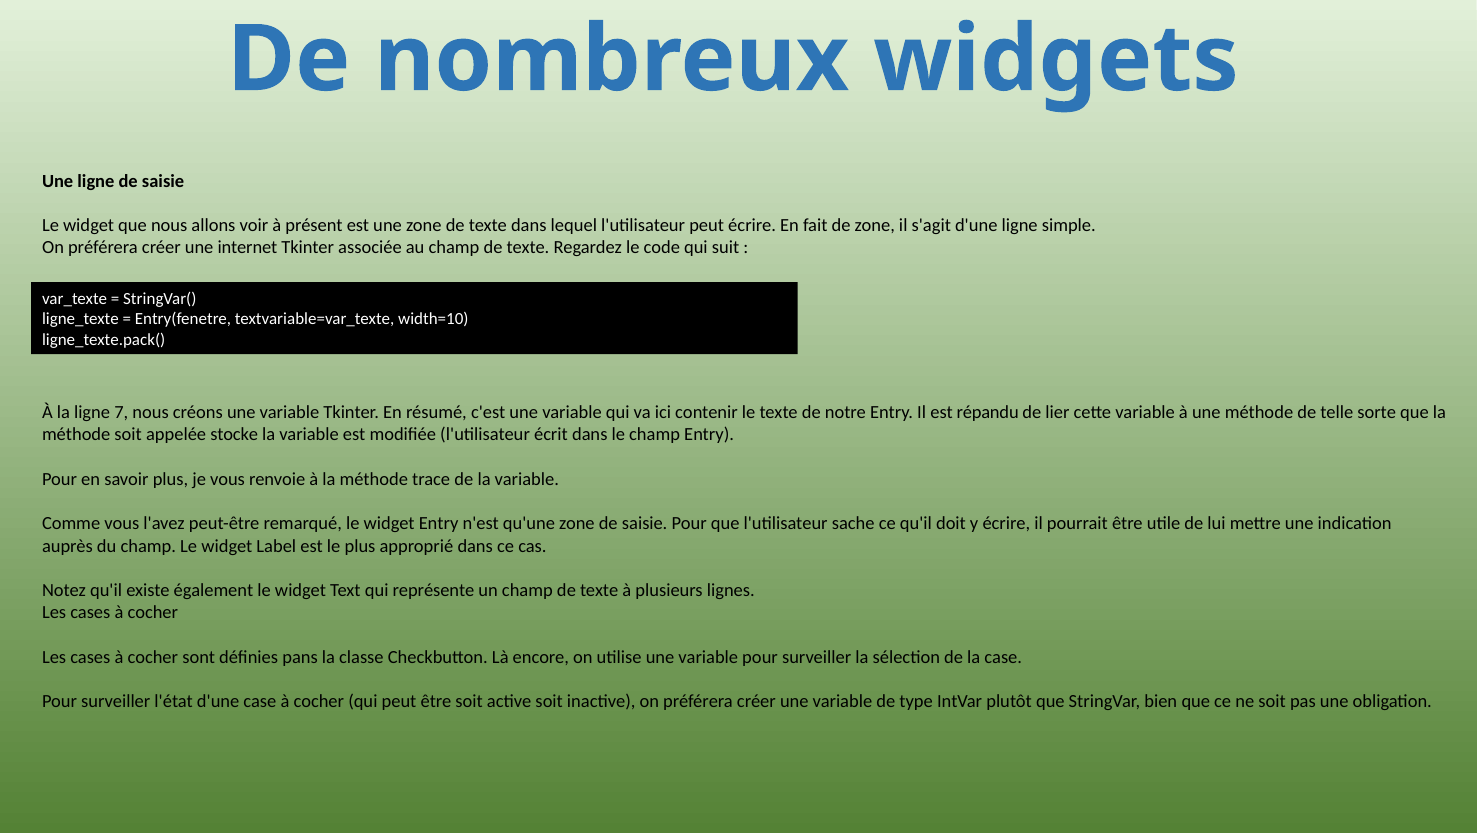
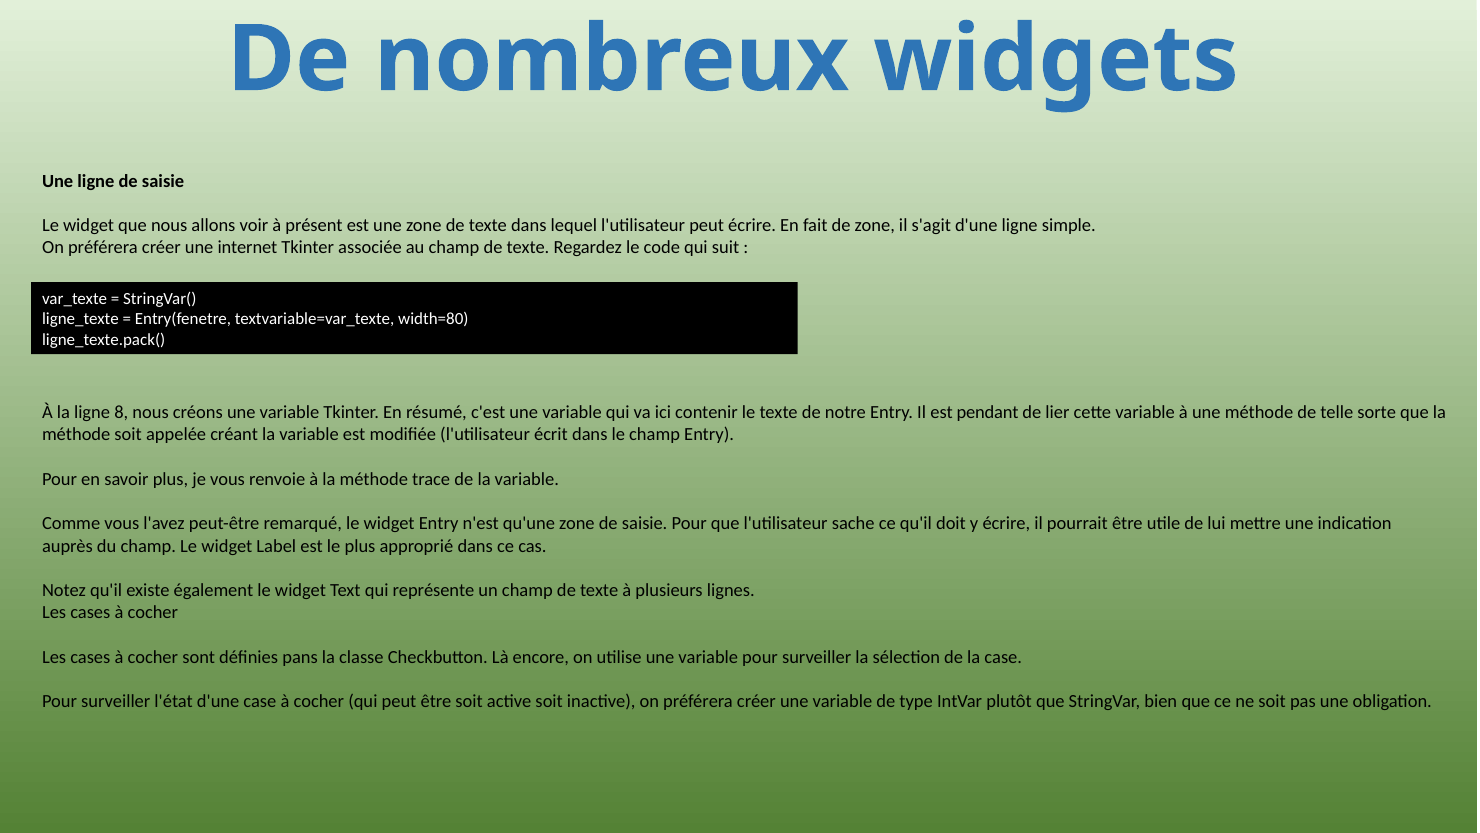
width=10: width=10 -> width=80 (433, 319)
7: 7 -> 8 (121, 412)
répandu: répandu -> pendant (988, 412)
stocke: stocke -> créant (234, 435)
